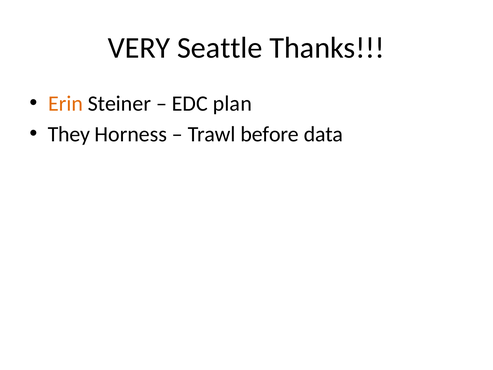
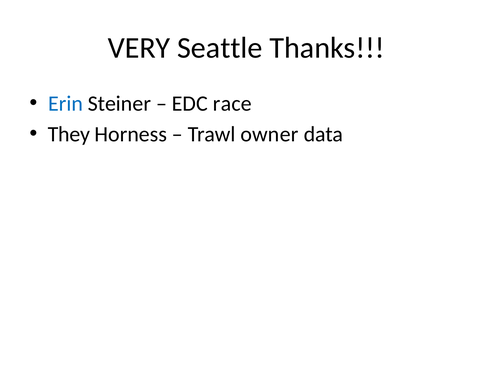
Erin colour: orange -> blue (65, 103)
plan: plan -> race (232, 103)
before: before -> owner (269, 134)
